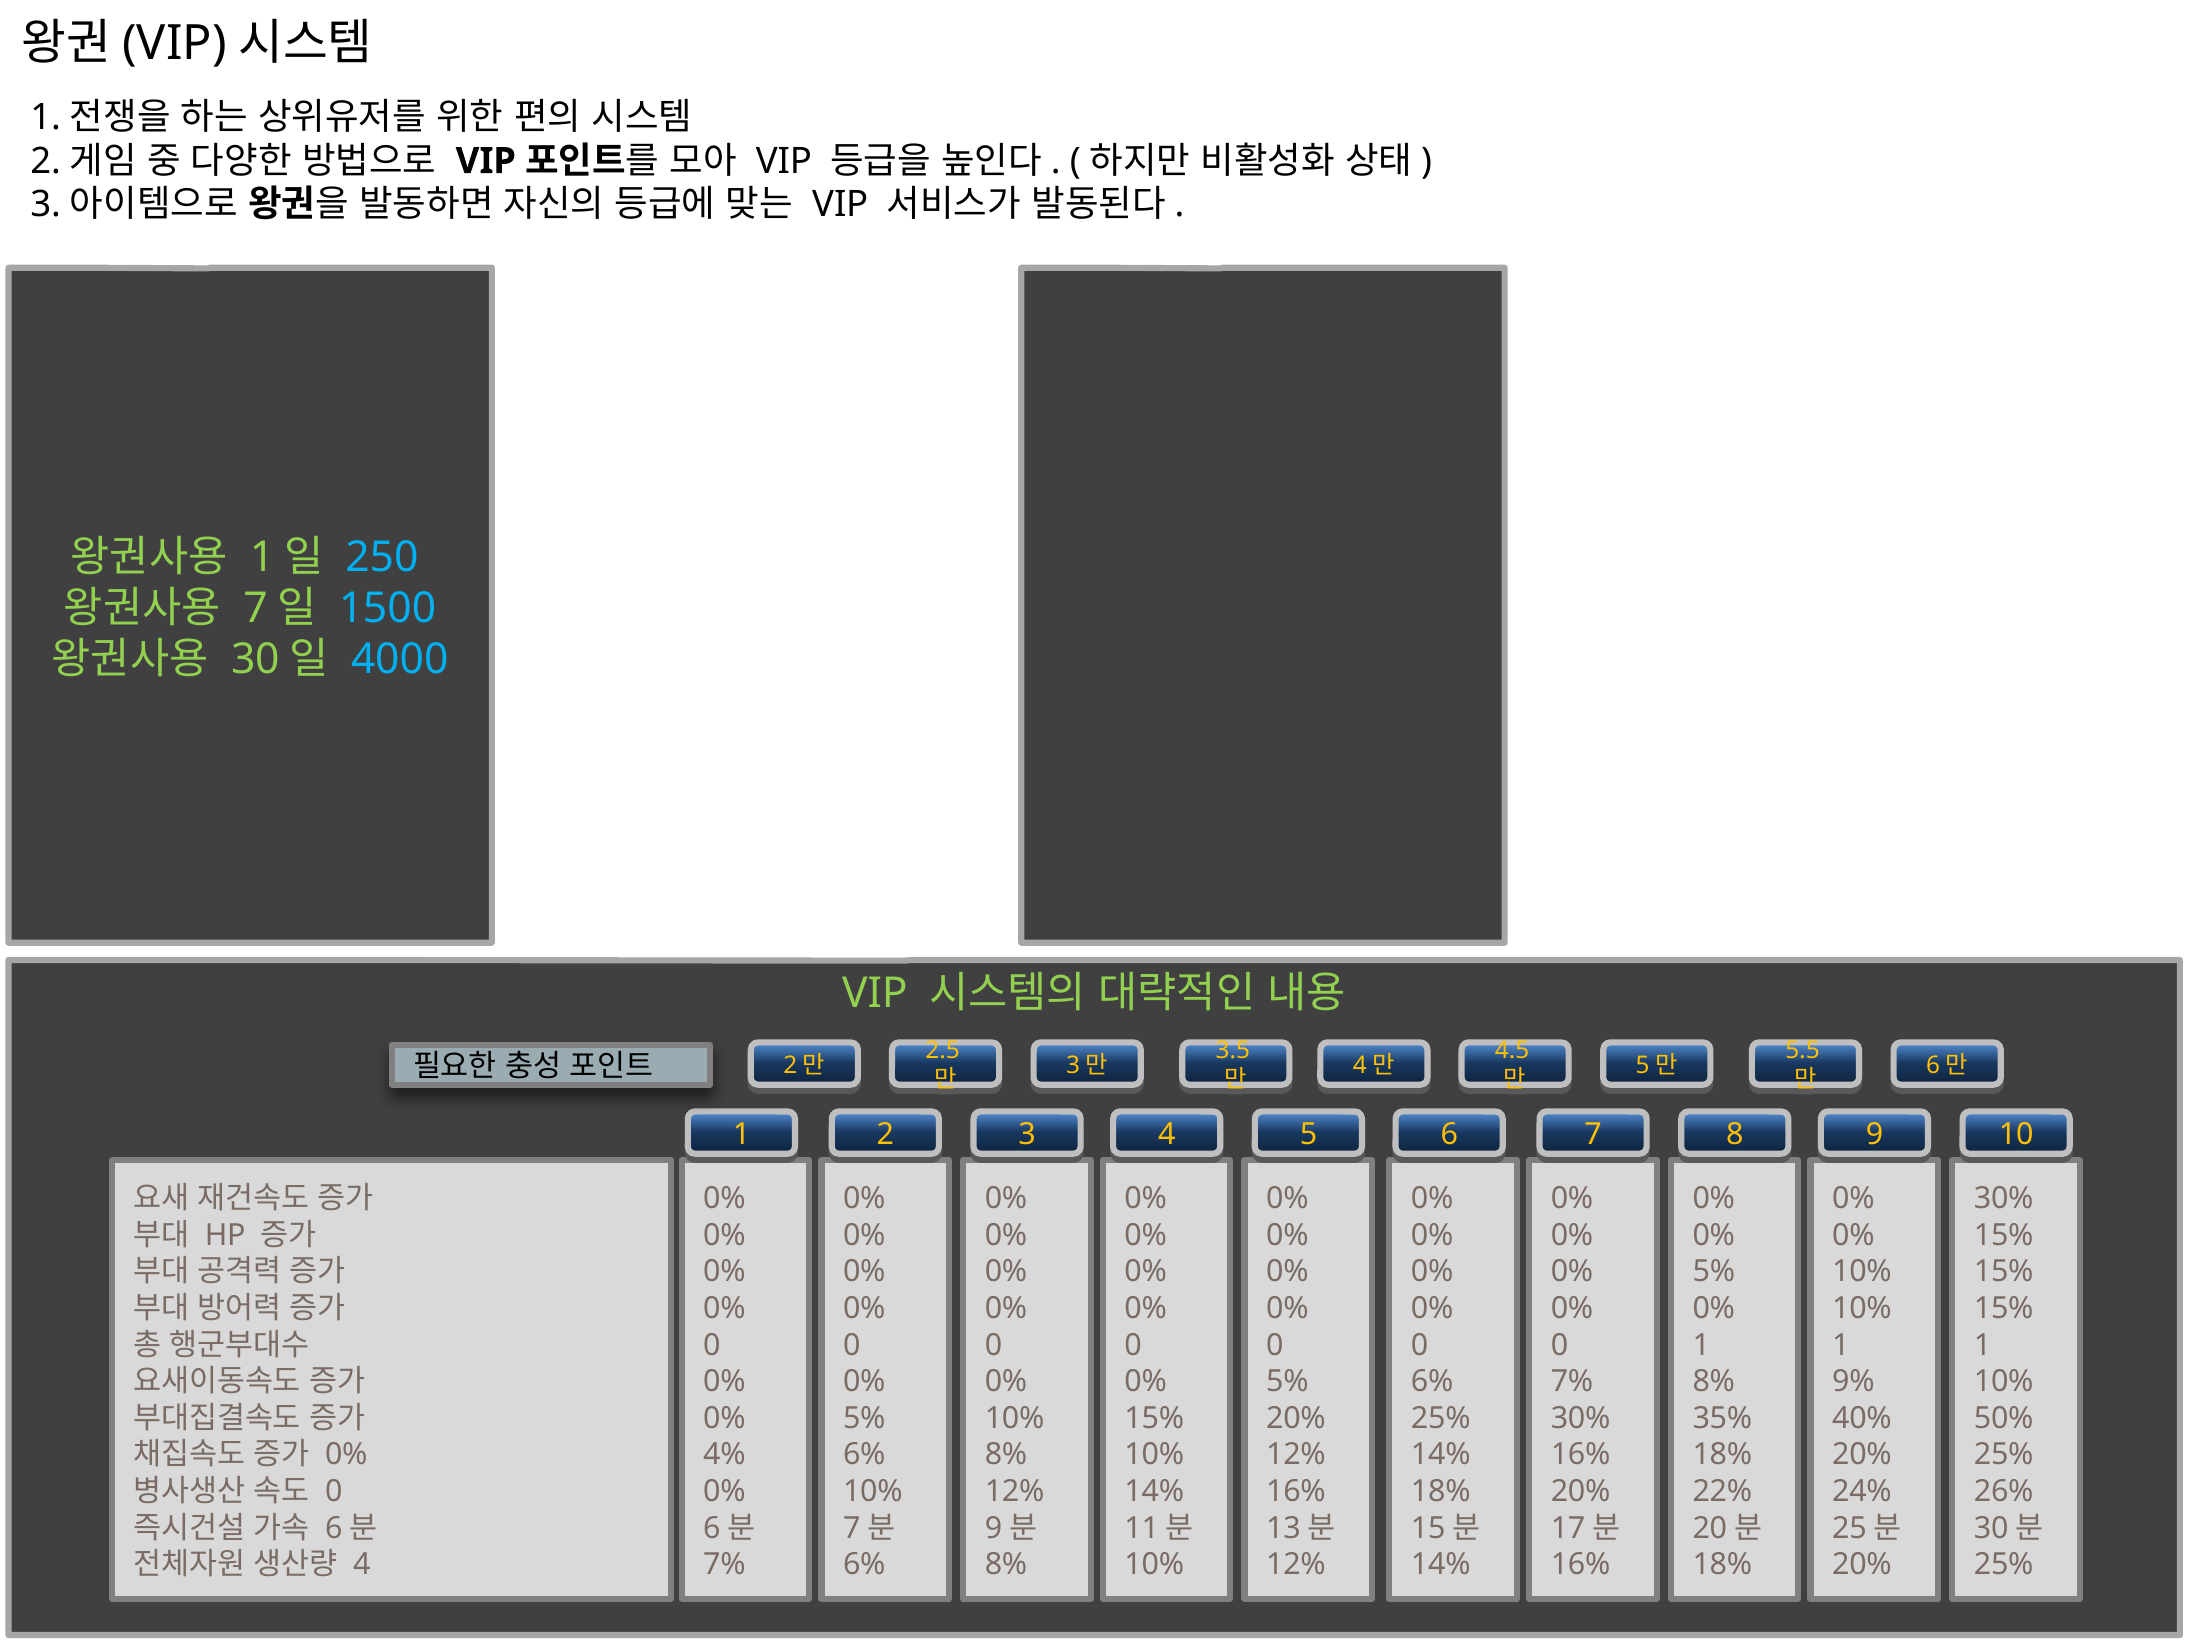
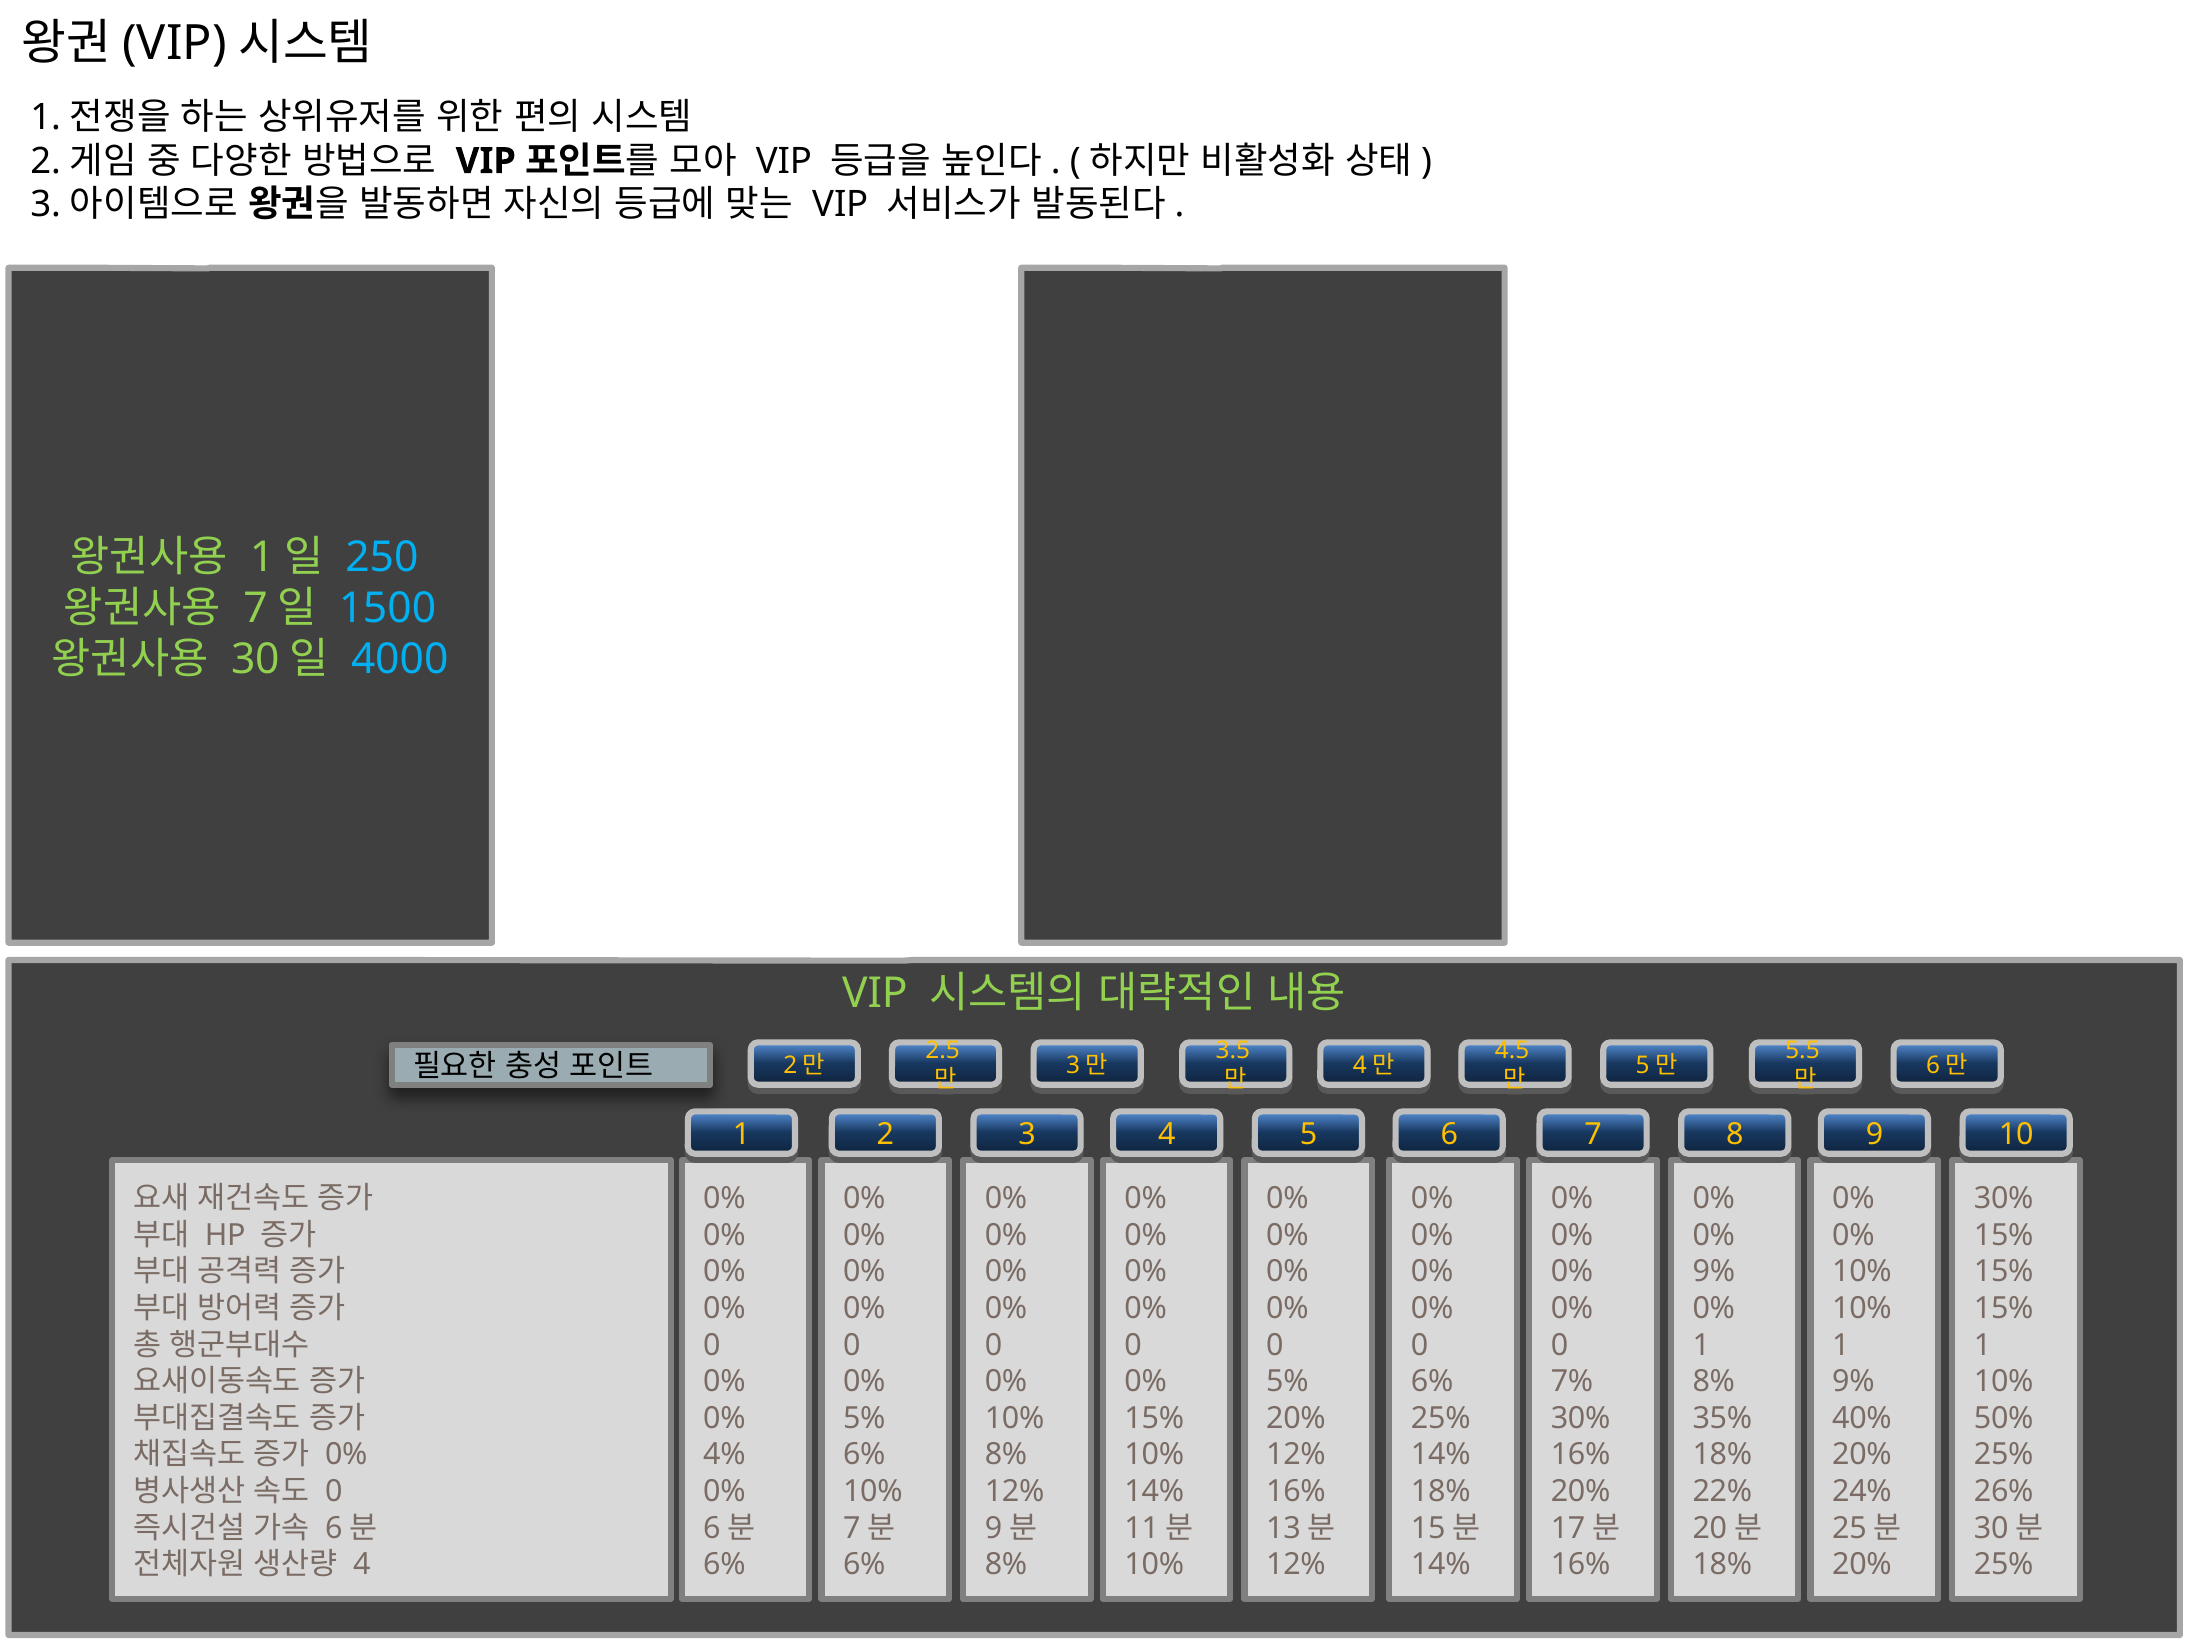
5%: 5% -> 9% (1714, 1272)
7%: 7% -> 6% (724, 1565)
